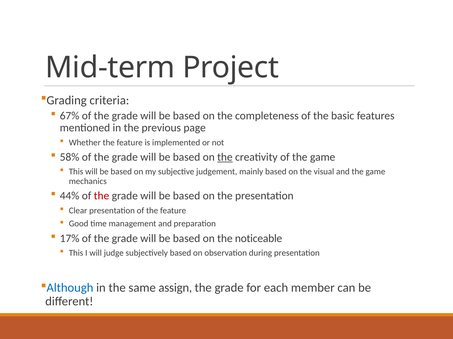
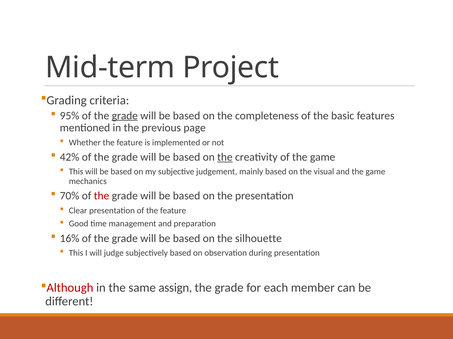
67%: 67% -> 95% (70, 116)
grade underline: none -> present (125, 116)
58%: 58% -> 42% (70, 157)
44%: 44% -> 70% (70, 196)
17%: 17% -> 16% (70, 239)
noticeable: noticeable -> silhouette (258, 239)
Although colour: blue -> red (70, 288)
